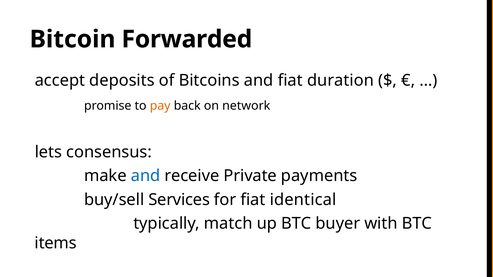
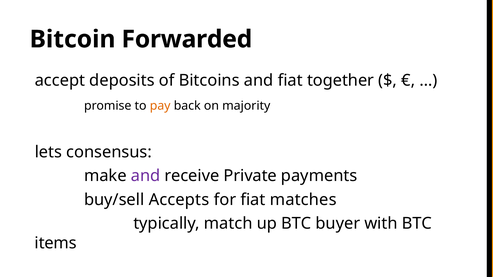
duration: duration -> together (341, 81)
network: network -> majority (246, 106)
and colour: blue -> purple (146, 176)
Services: Services -> Accepts (179, 200)
identical: identical -> matches (303, 200)
